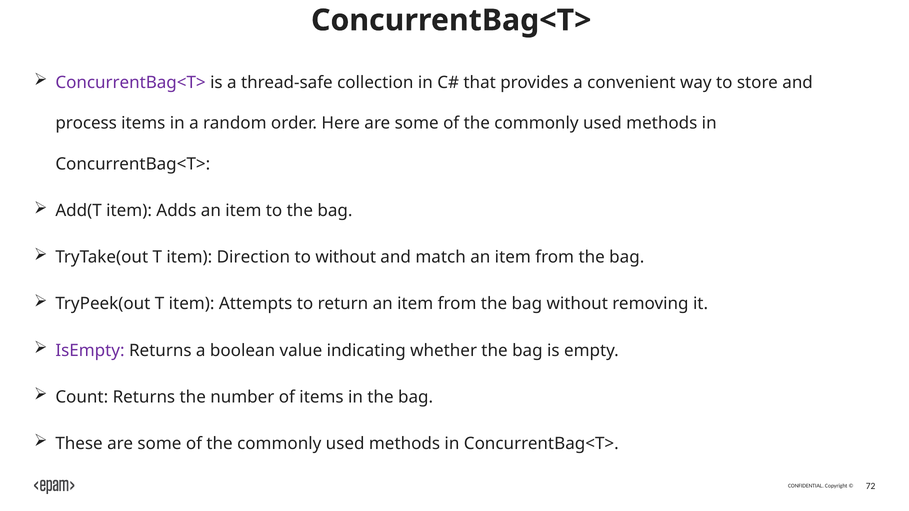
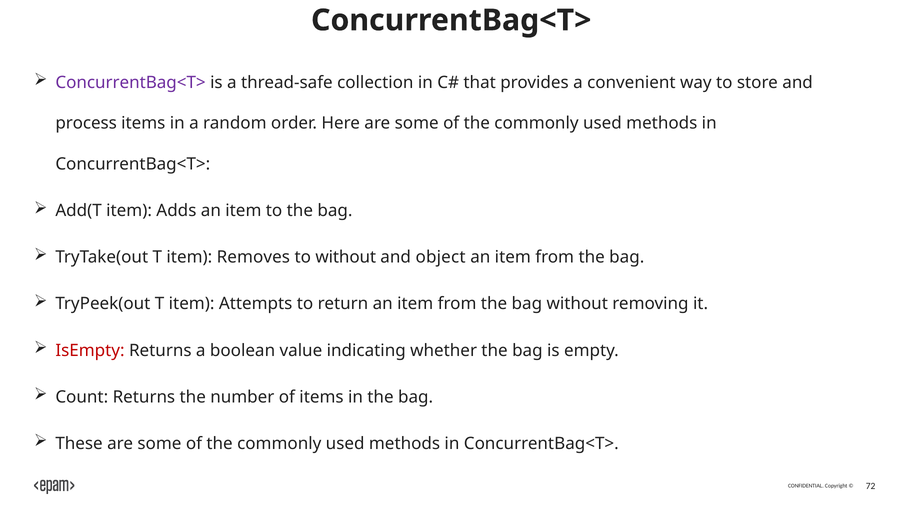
Direction: Direction -> Removes (253, 257)
match: match -> object (441, 257)
IsEmpty colour: purple -> red (90, 351)
